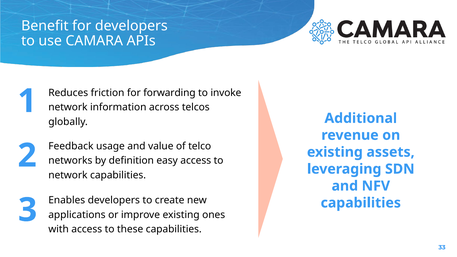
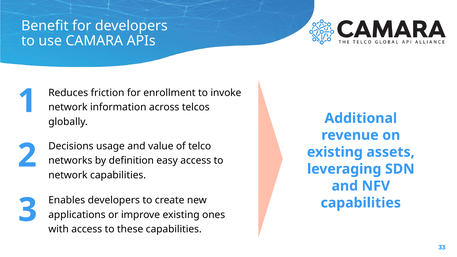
forwarding: forwarding -> enrollment (169, 93)
Feedback: Feedback -> Decisions (71, 146)
